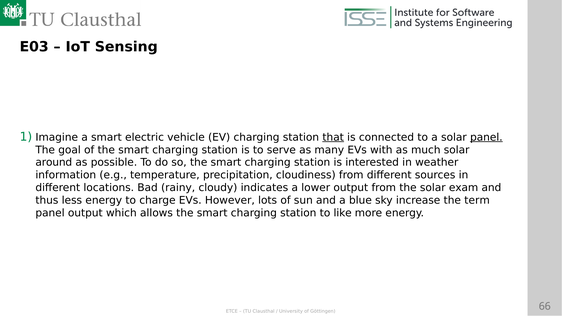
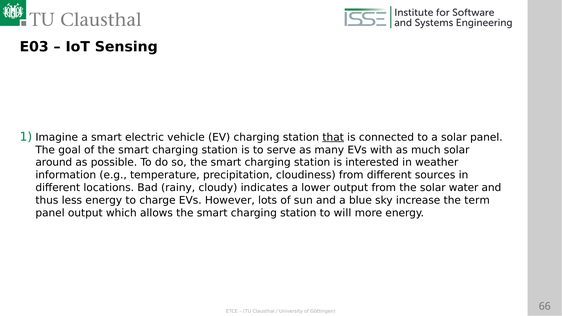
panel underline: present -> none (486, 137)
exam: exam -> water (464, 188)
like: like -> will (343, 213)
